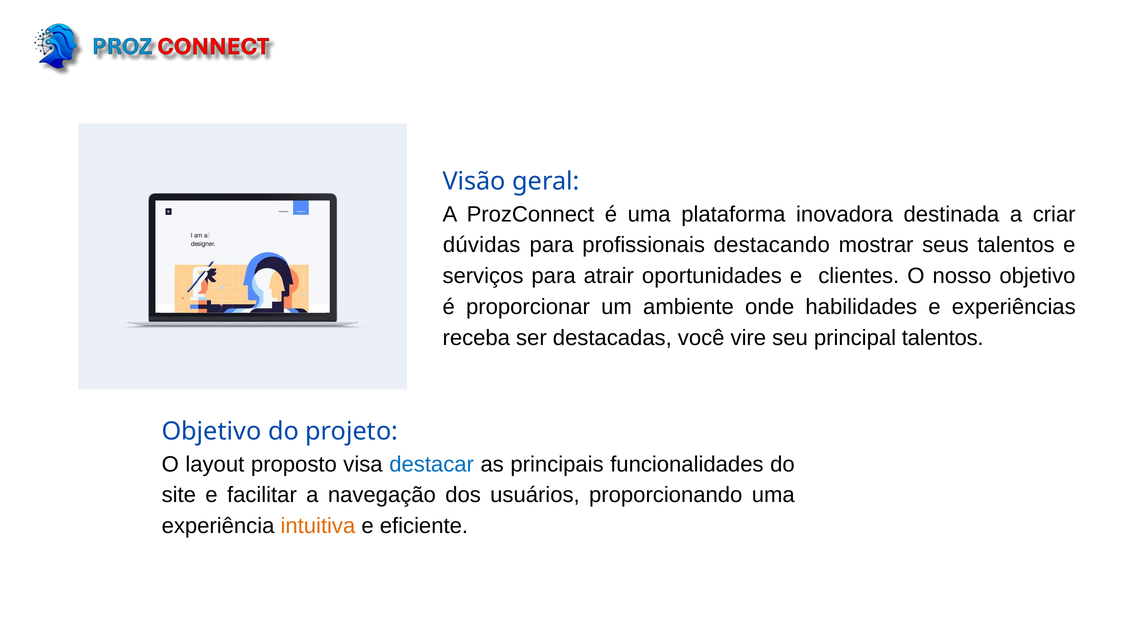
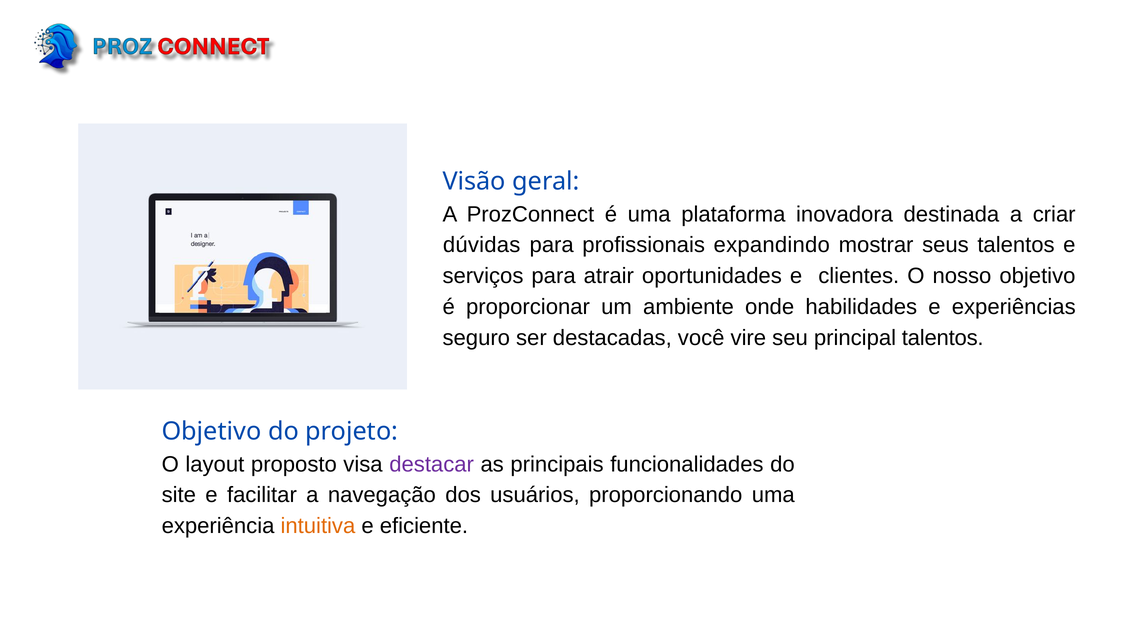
destacando: destacando -> expandindo (772, 245)
receba: receba -> seguro (476, 338)
destacar colour: blue -> purple (432, 464)
